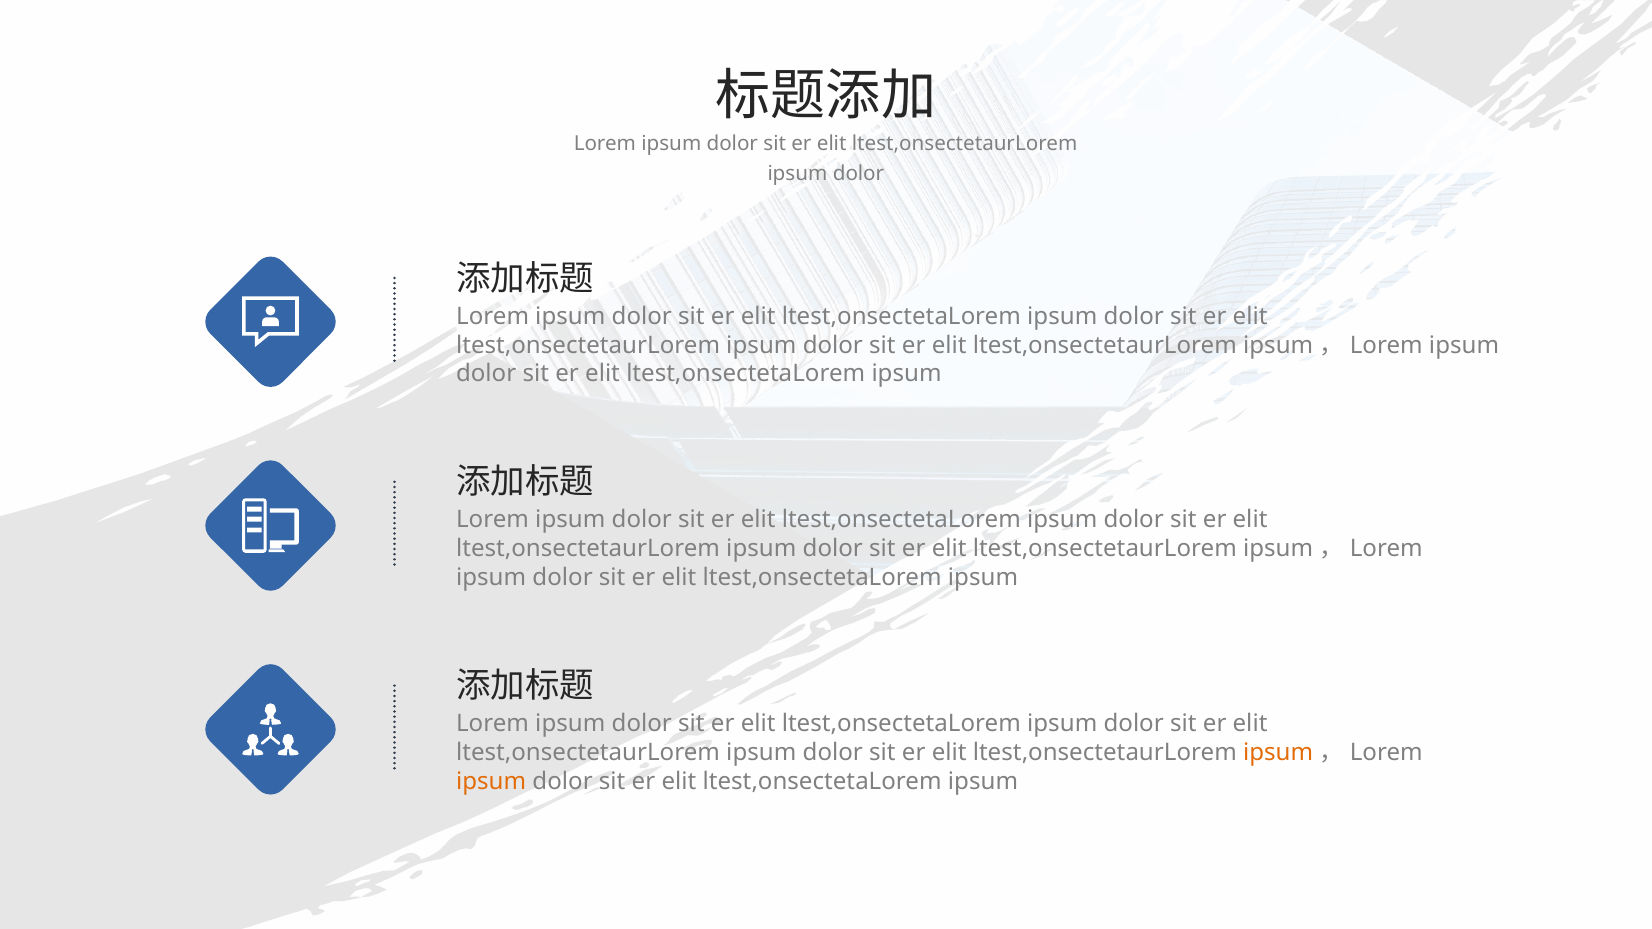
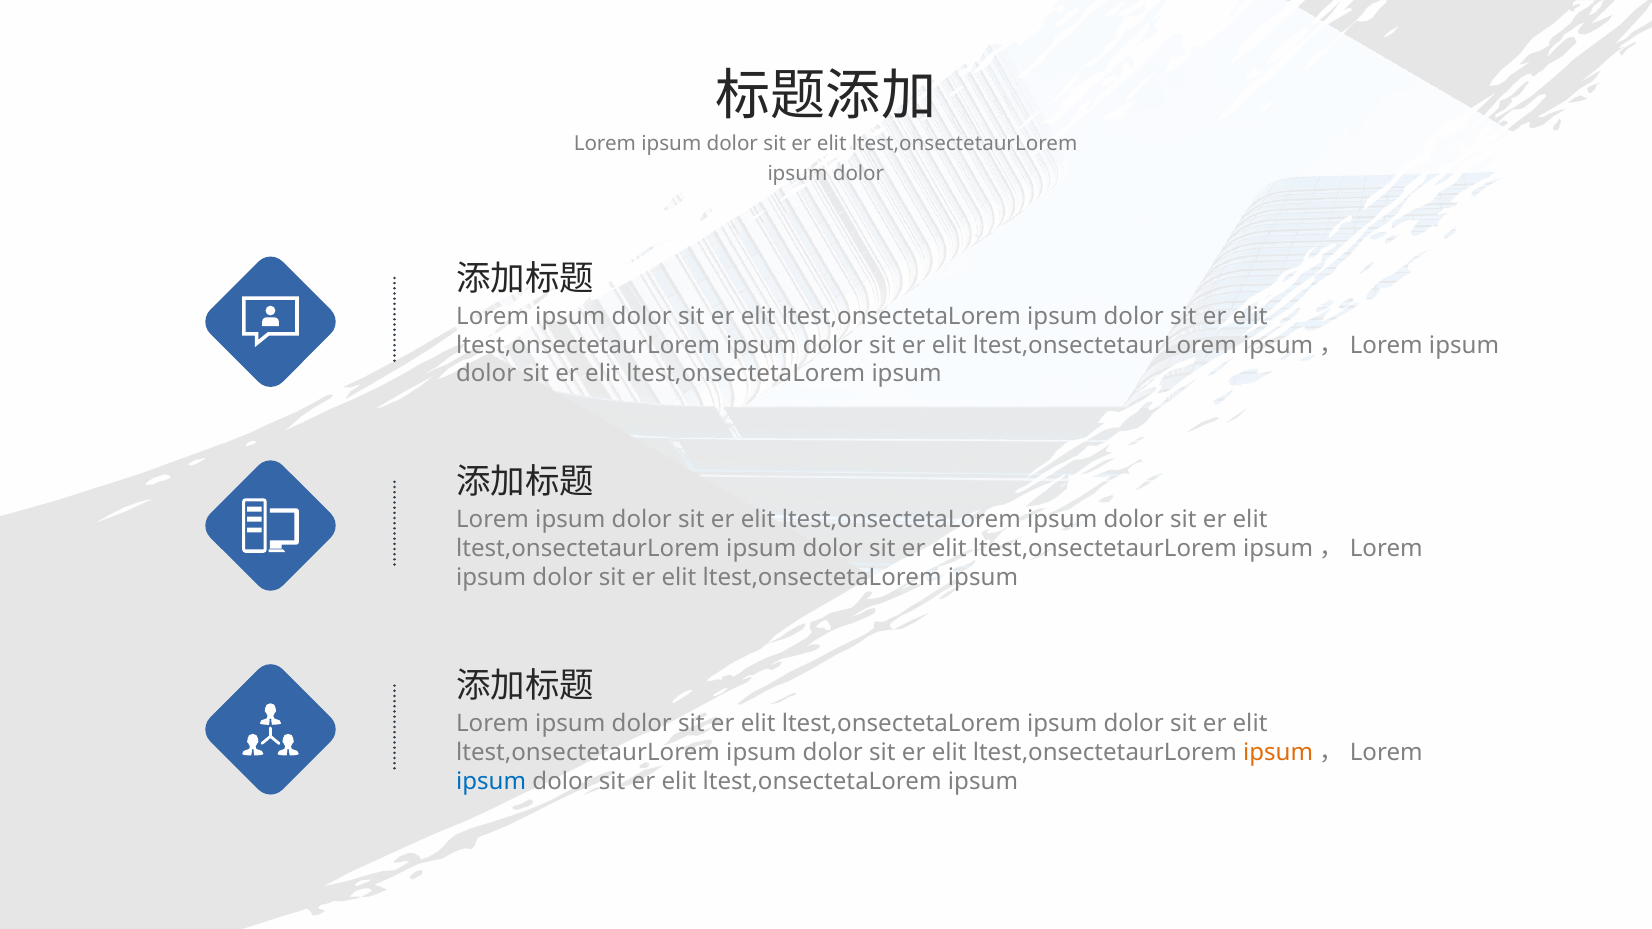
ipsum colour: orange -> blue (491, 782)
